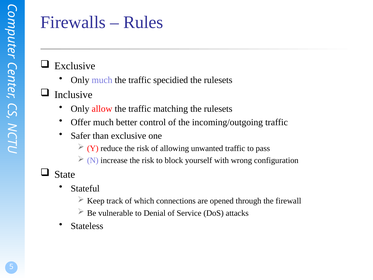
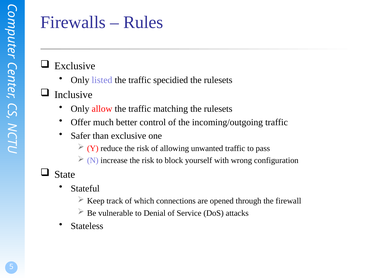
Only much: much -> listed (102, 80)
